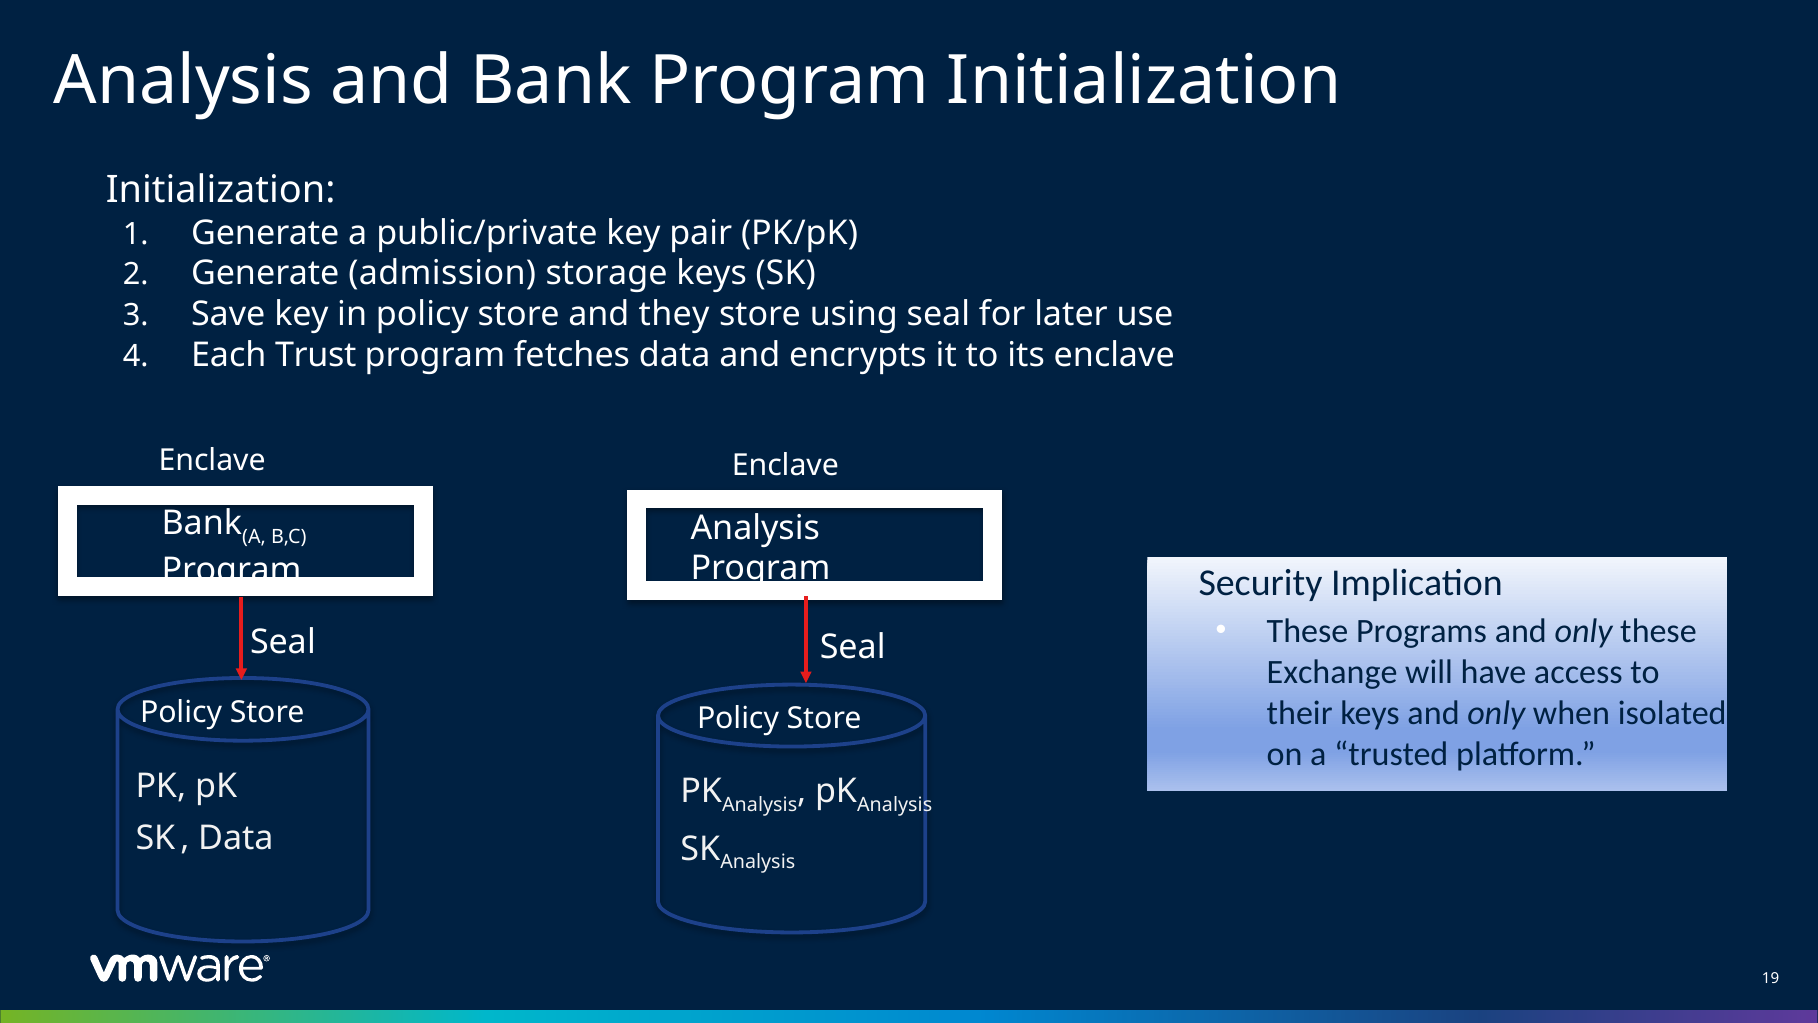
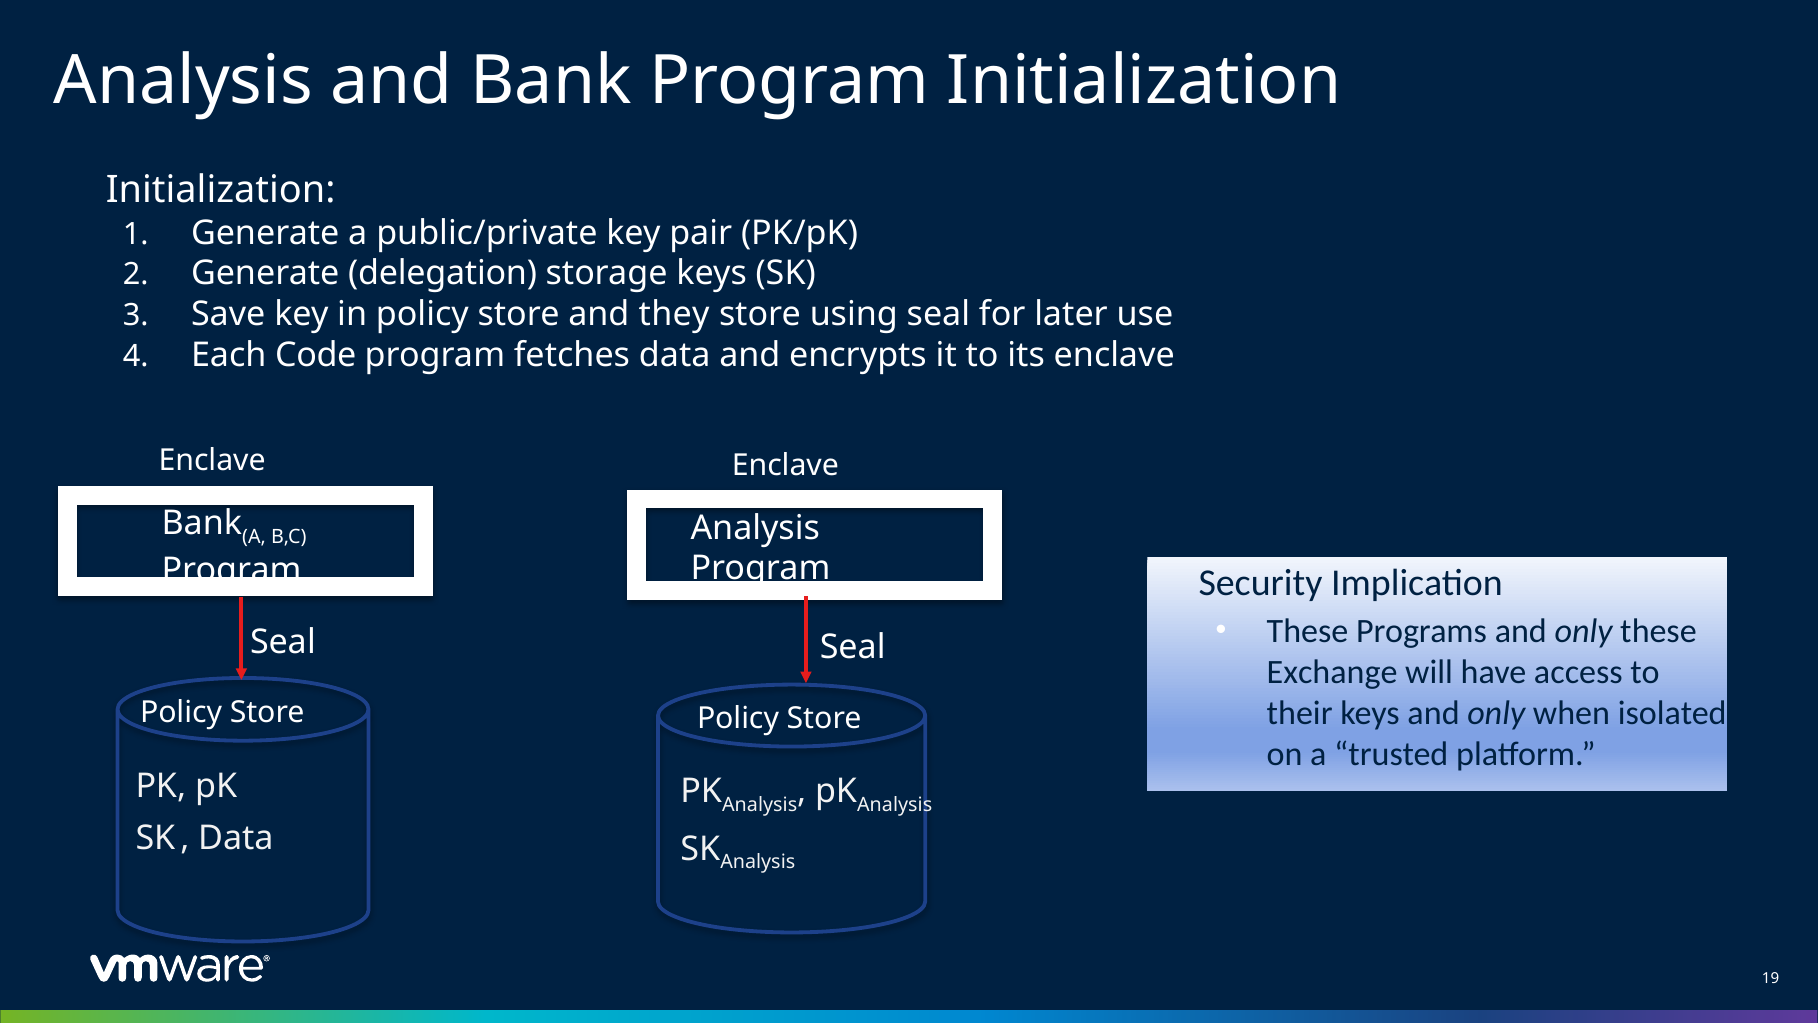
admission: admission -> delegation (443, 274)
Trust: Trust -> Code (316, 356)
